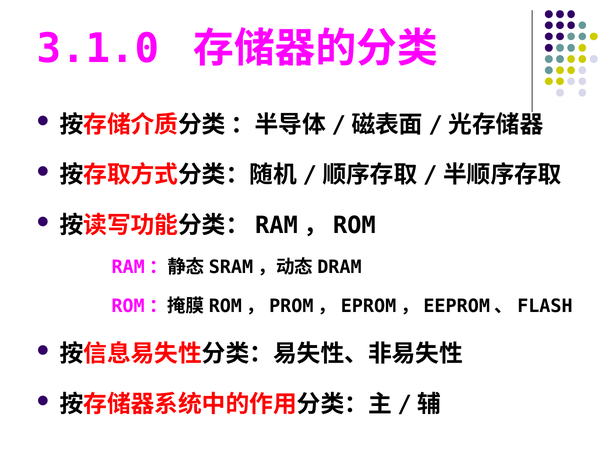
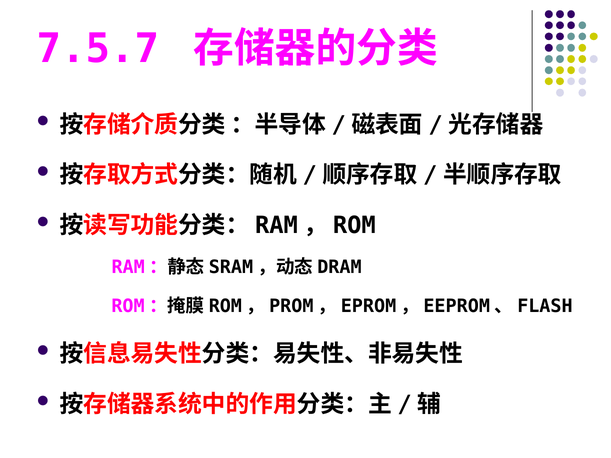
3.1.0: 3.1.0 -> 7.5.7 (98, 49)
